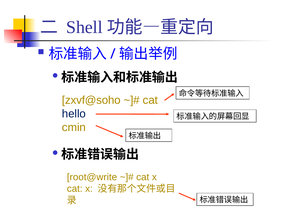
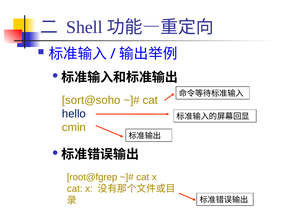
zxvf@soho: zxvf@soho -> sort@soho (91, 100)
root@write: root@write -> root@fgrep (92, 177)
